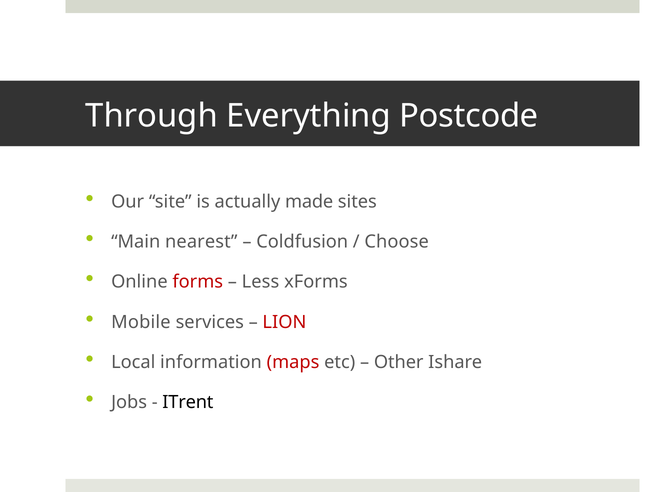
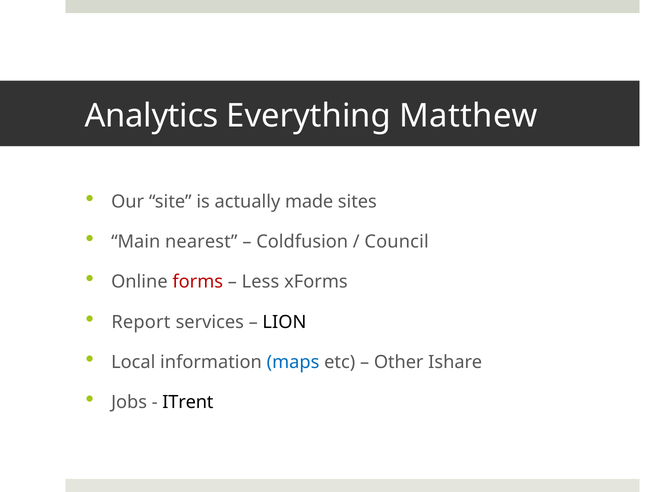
Through: Through -> Analytics (152, 116)
Postcode: Postcode -> Matthew (469, 116)
Choose: Choose -> Council (397, 242)
Mobile: Mobile -> Report (141, 322)
LION colour: red -> black (284, 322)
maps colour: red -> blue (293, 362)
